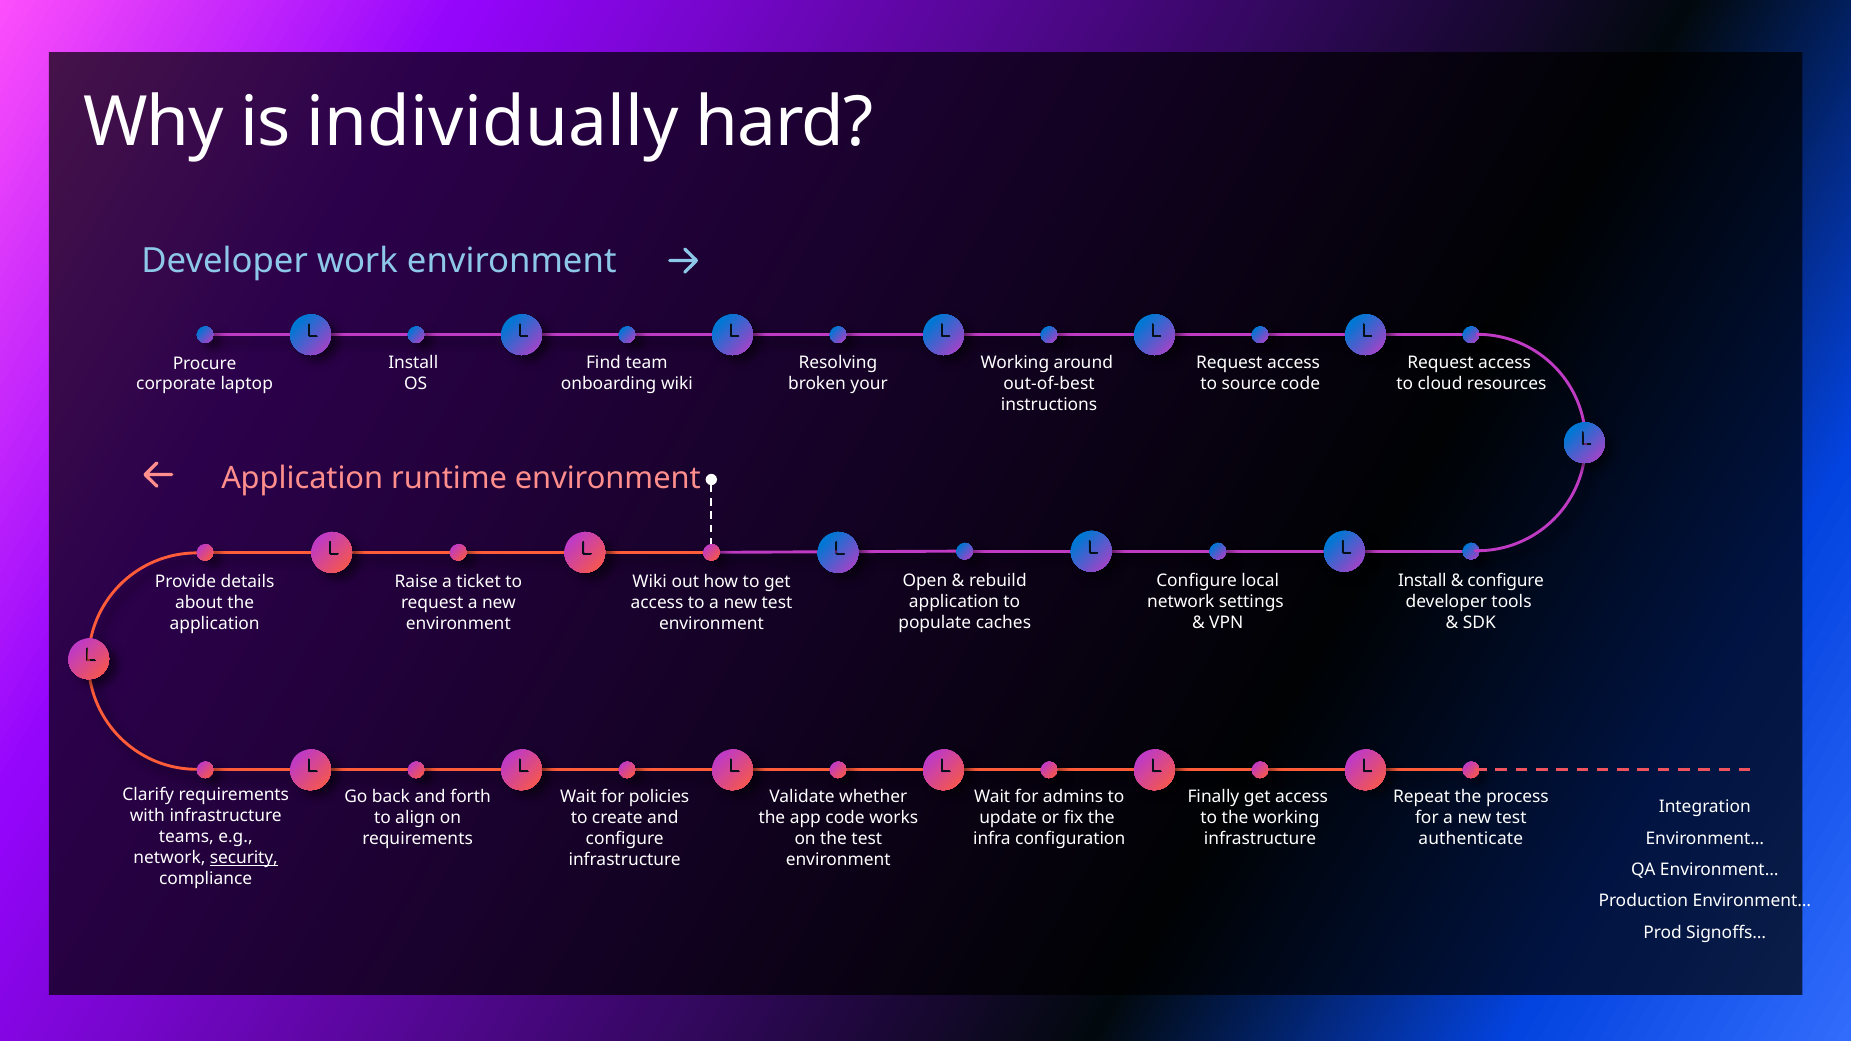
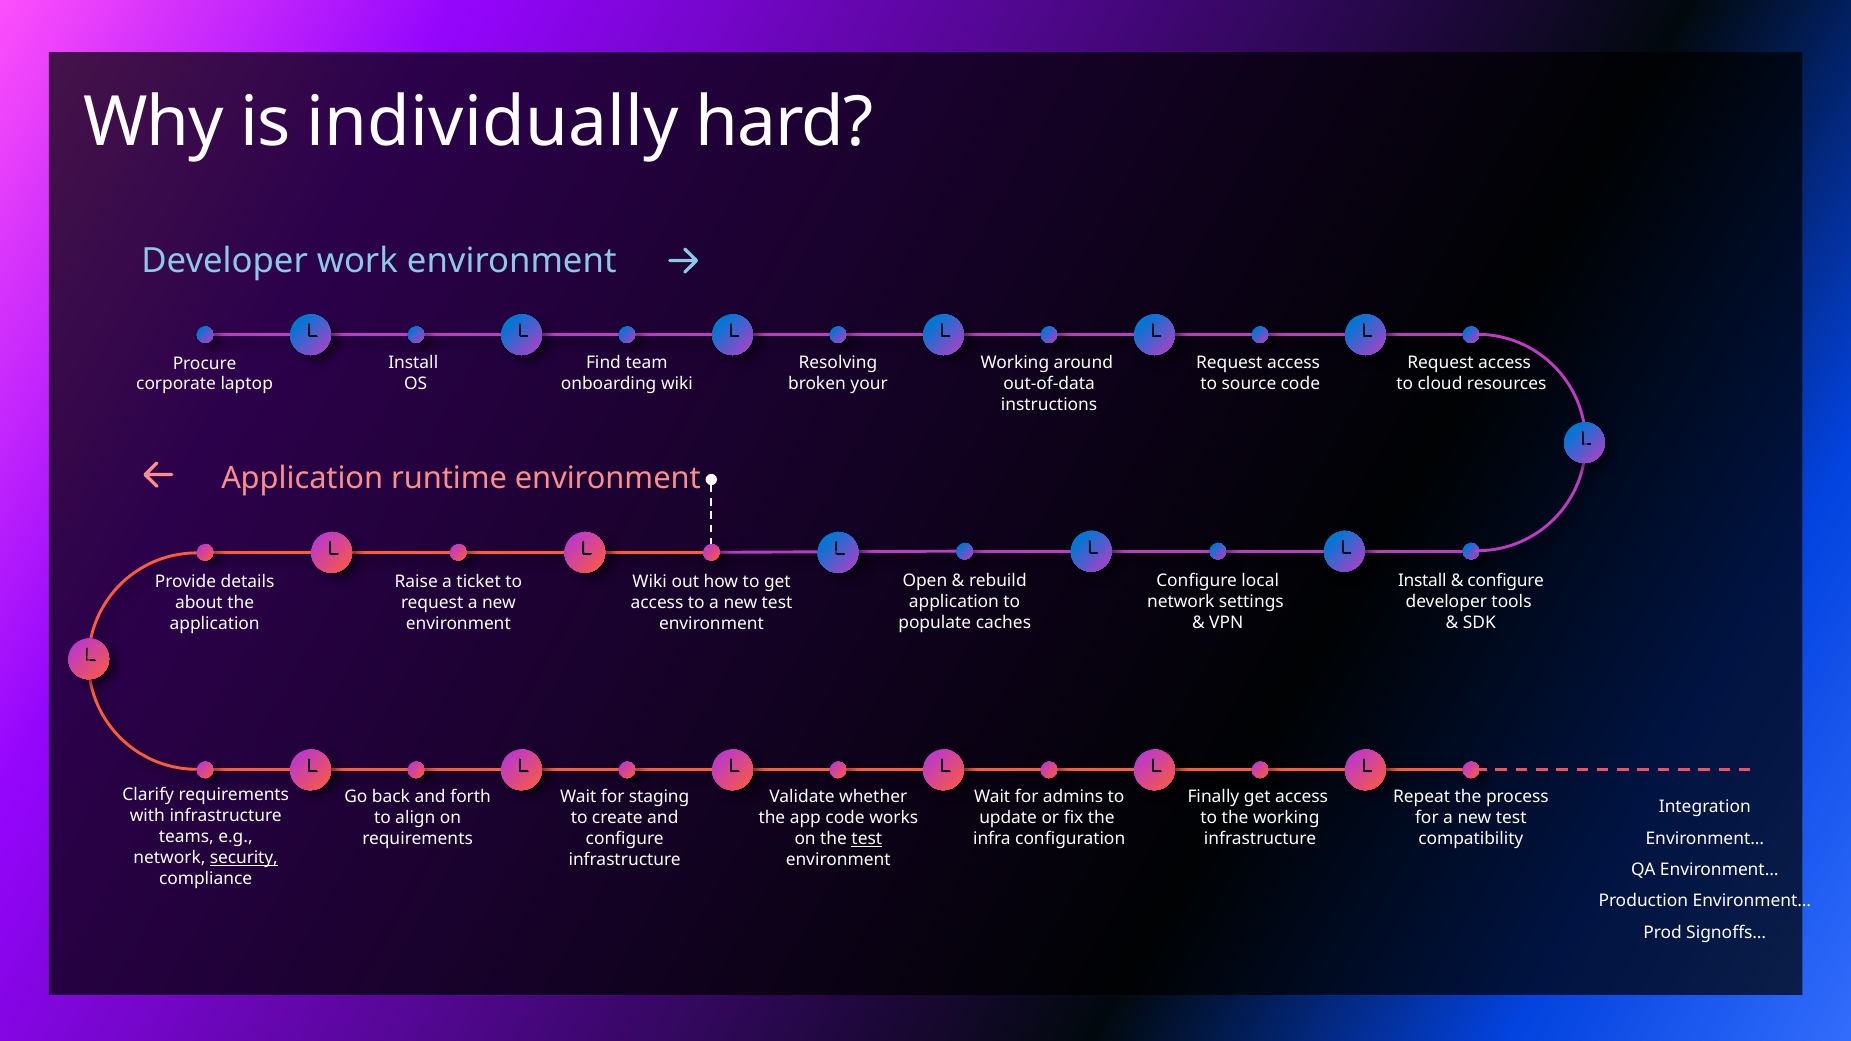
out-of-best: out-of-best -> out-of-data (1049, 384)
policies: policies -> staging (659, 797)
test underline: none -> present (867, 839)
authenticate: authenticate -> compatibility (1471, 839)
